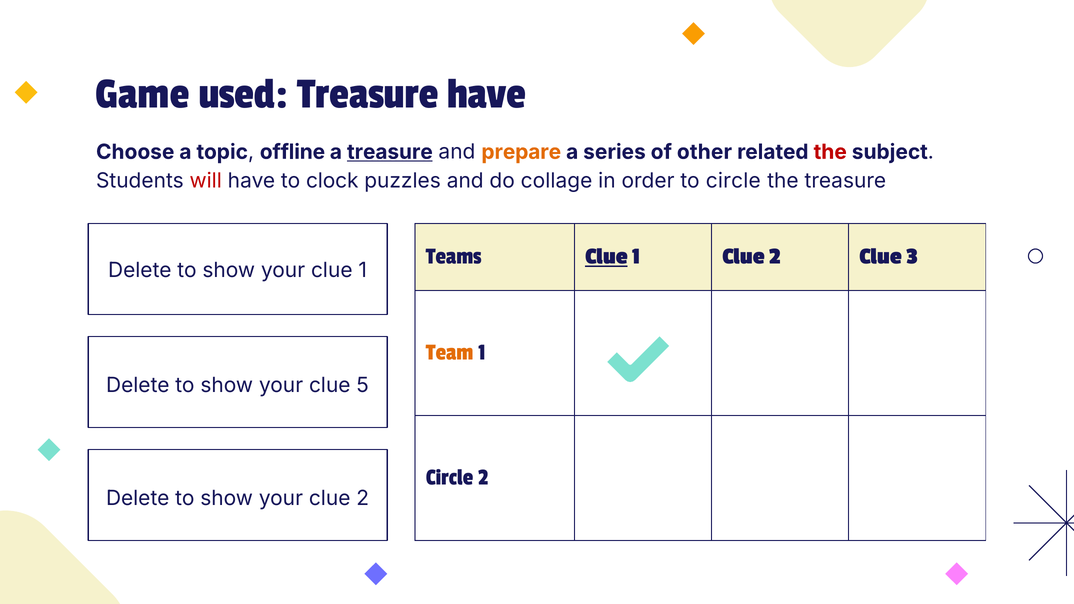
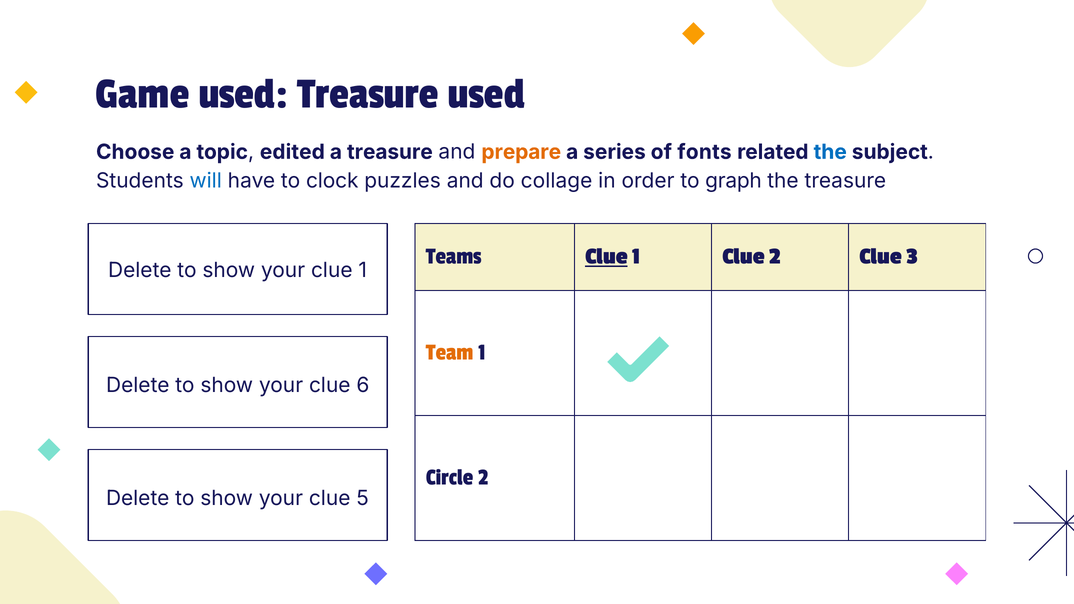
Treasure have: have -> used (486, 93)
offline: offline -> edited (292, 152)
treasure underline: present -> none (390, 152)
other: other -> fonts (704, 152)
the colour: red -> blue (830, 152)
will colour: red -> blue (206, 181)
to circle: circle -> graph (733, 181)
5: 5 -> 6 (363, 385)
2: 2 -> 5 (363, 498)
